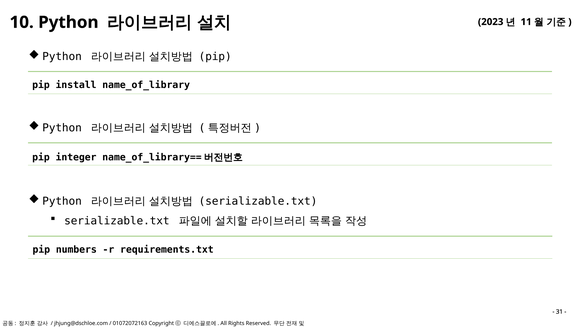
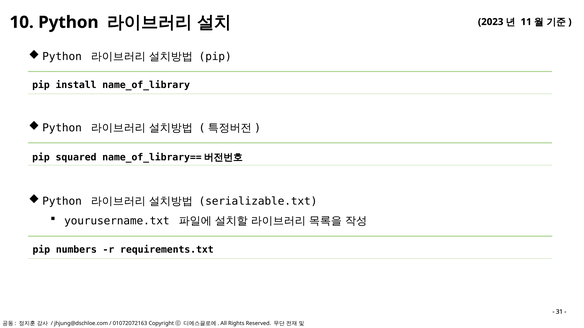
integer: integer -> squared (76, 157)
serializable.txt: serializable.txt -> yourusername.txt (117, 221)
